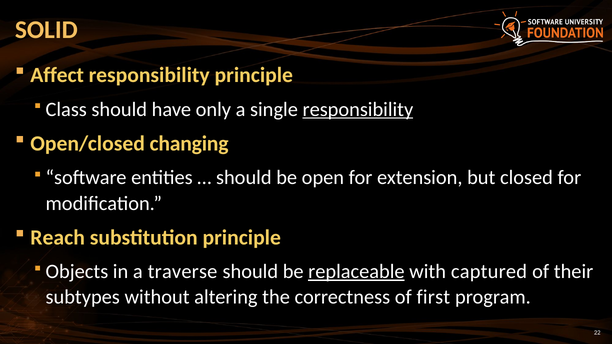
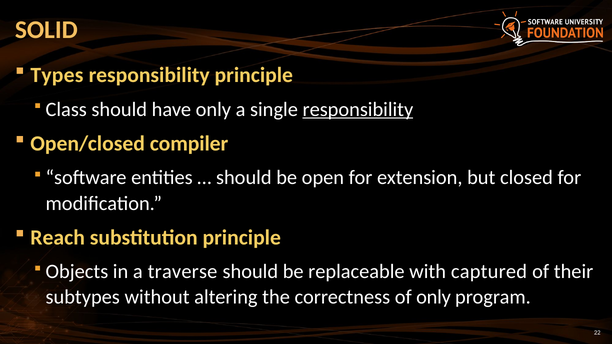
Affect: Affect -> Types (57, 75)
changing: changing -> compiler (189, 144)
replaceable underline: present -> none (356, 272)
of first: first -> only (434, 298)
